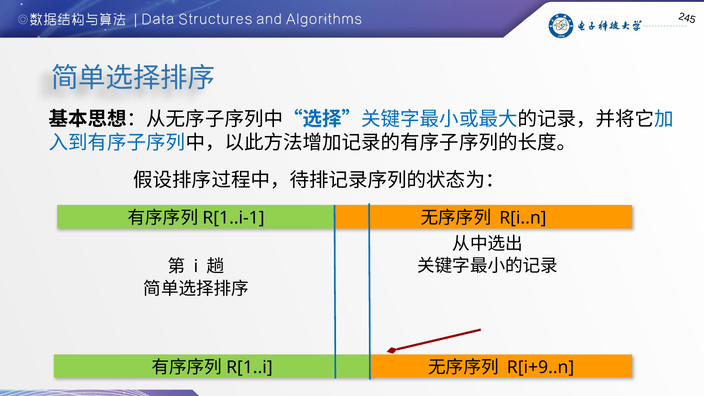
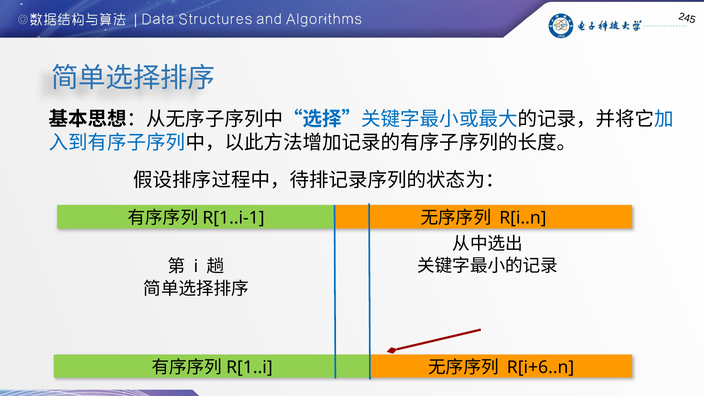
R[i+9..n: R[i+9..n -> R[i+6..n (541, 367)
